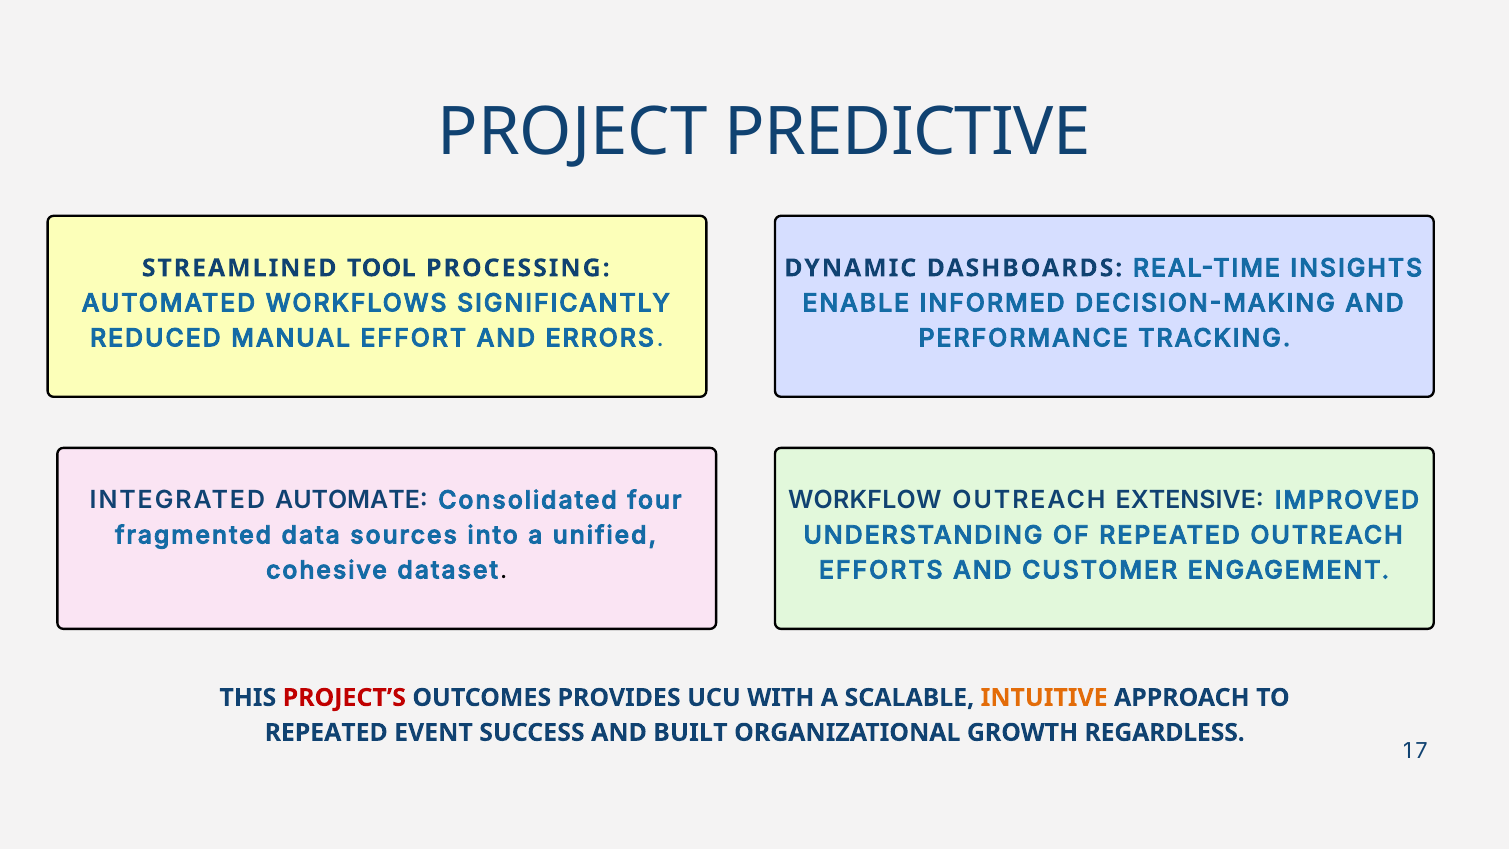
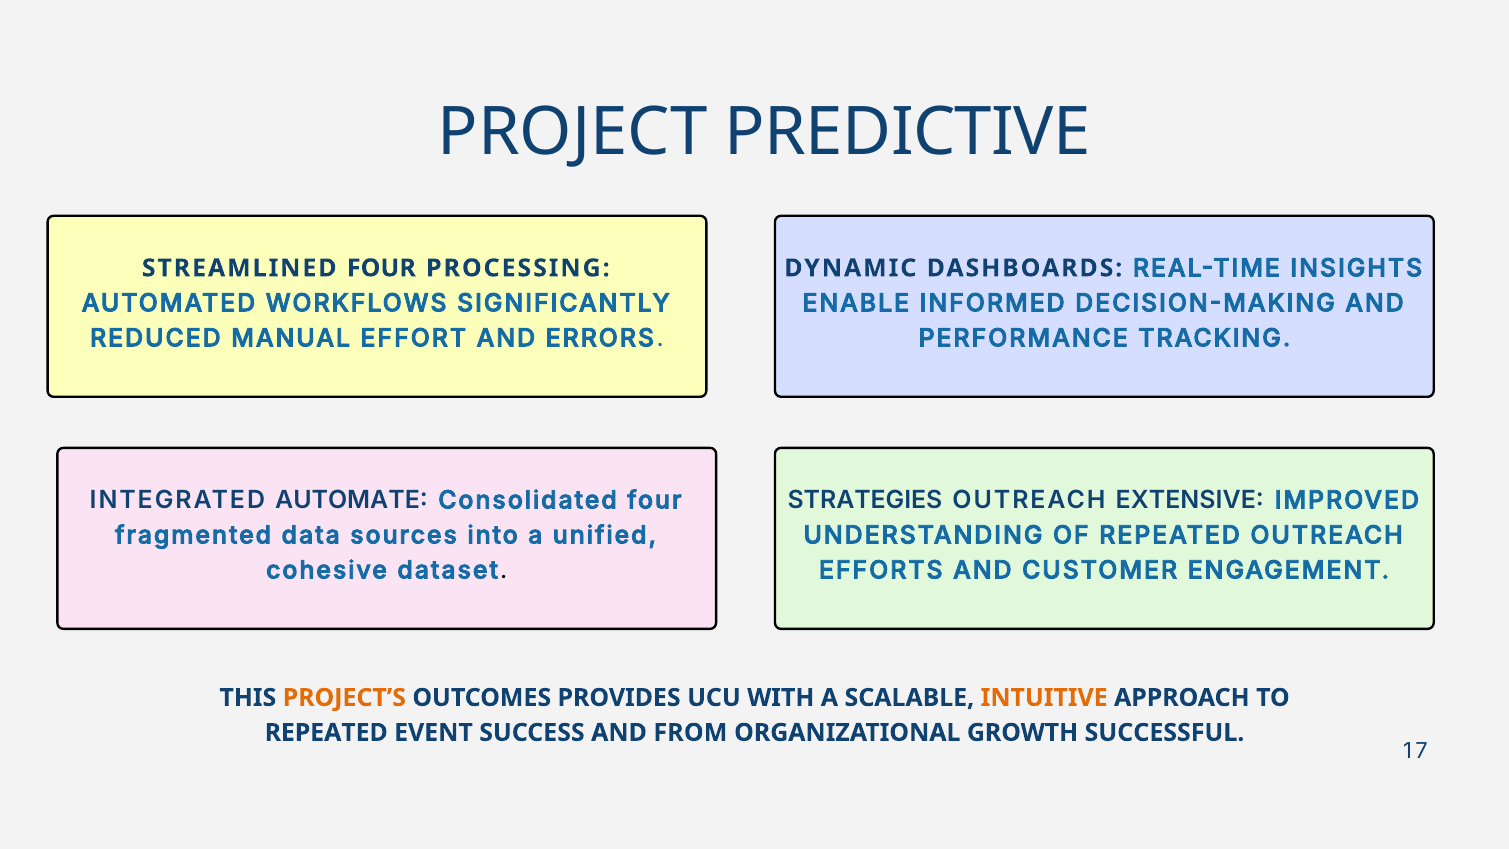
STREAMLINED TOOL: TOOL -> FOUR (381, 268)
WORKFLOW: WORKFLOW -> STRATEGIES (865, 500)
PROJECT’S colour: red -> orange (344, 698)
BUILT: BUILT -> FROM (690, 732)
REGARDLESS: REGARDLESS -> SUCCESSFUL (1164, 732)
